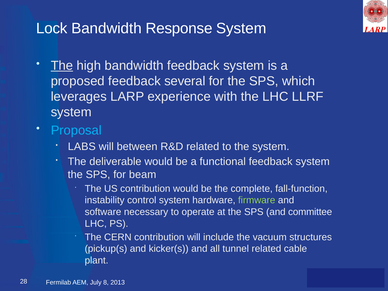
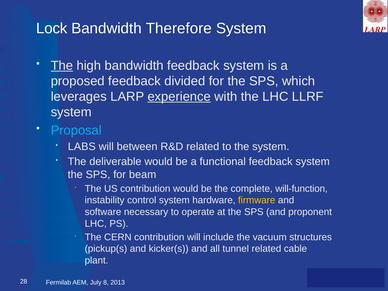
Response: Response -> Therefore (179, 29)
several: several -> divided (185, 81)
experience underline: none -> present (179, 97)
fall-function: fall-function -> will-function (301, 189)
firmware colour: light green -> yellow (257, 200)
committee: committee -> proponent (310, 212)
